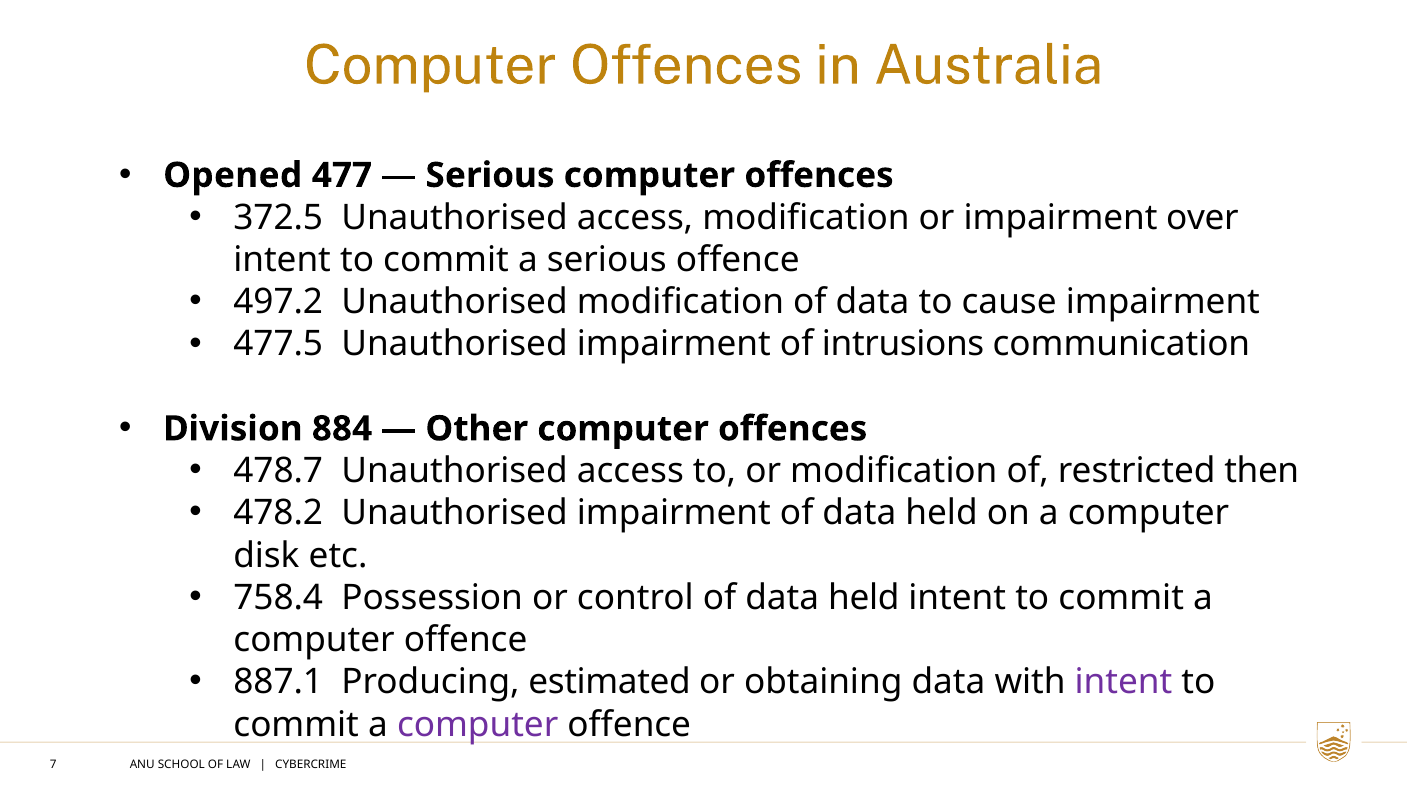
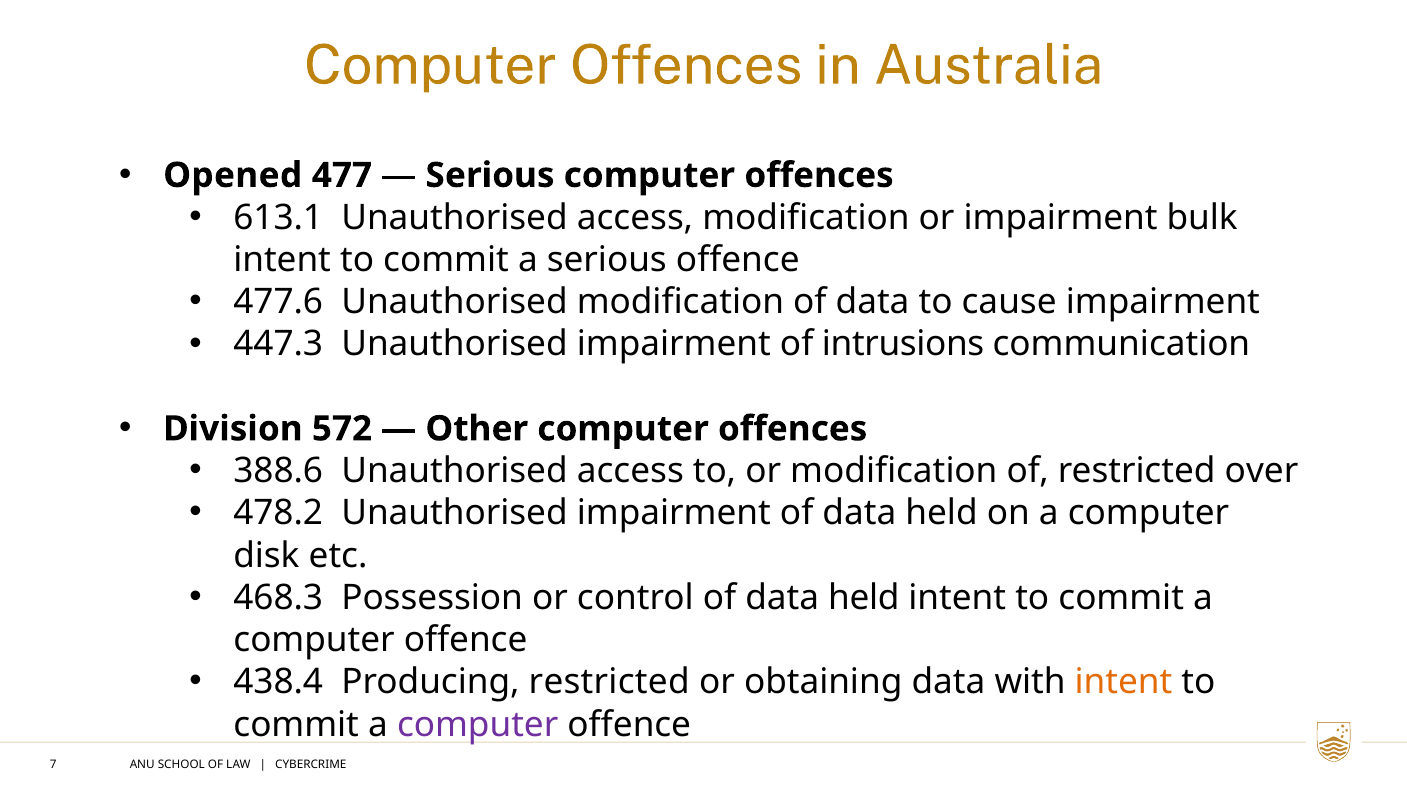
372.5: 372.5 -> 613.1 (278, 217)
over: over -> bulk (1202, 217)
497.2: 497.2 -> 477.6 (278, 302)
477.5: 477.5 -> 447.3 (278, 344)
884: 884 -> 572 (342, 428)
478.7: 478.7 -> 388.6 (278, 471)
then: then -> over (1262, 471)
758.4: 758.4 -> 468.3 (278, 597)
887.1: 887.1 -> 438.4 (278, 682)
Producing estimated: estimated -> restricted (609, 682)
intent colour: purple -> orange (1124, 682)
